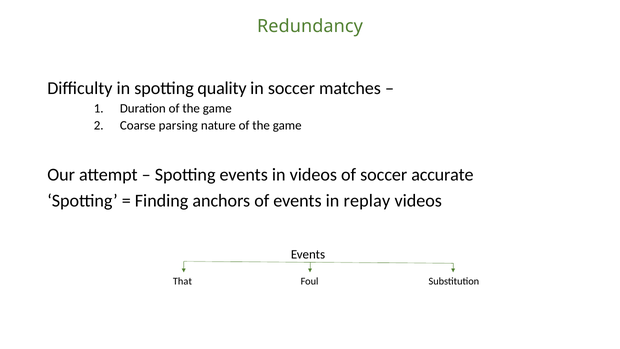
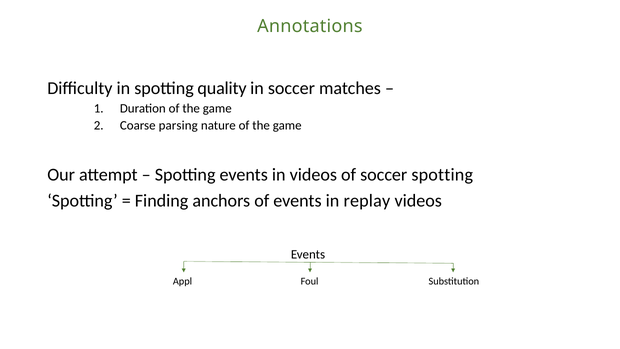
Redundancy: Redundancy -> Annotations (310, 26)
soccer accurate: accurate -> spotting (442, 175)
That: That -> Appl (182, 281)
